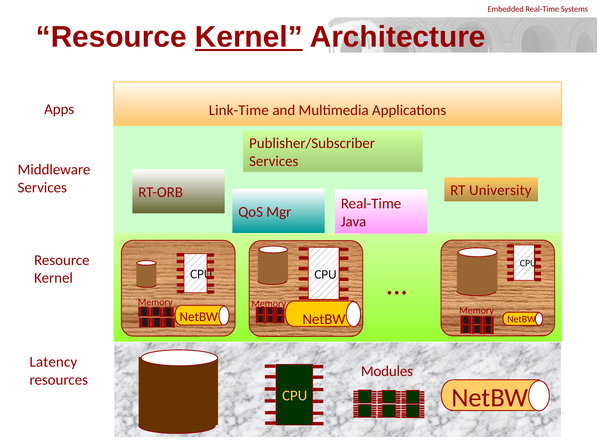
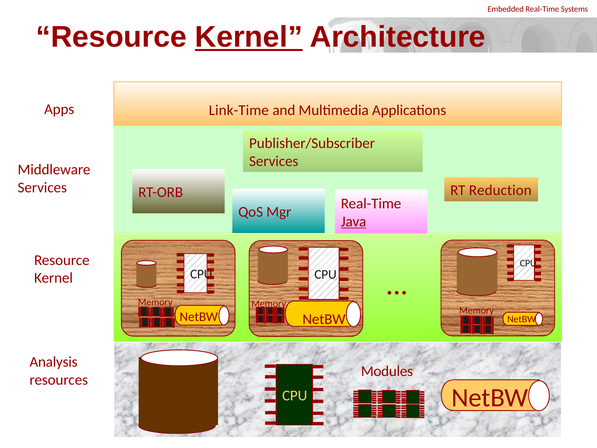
University: University -> Reduction (500, 190)
Java underline: none -> present (354, 221)
Latency: Latency -> Analysis (54, 362)
